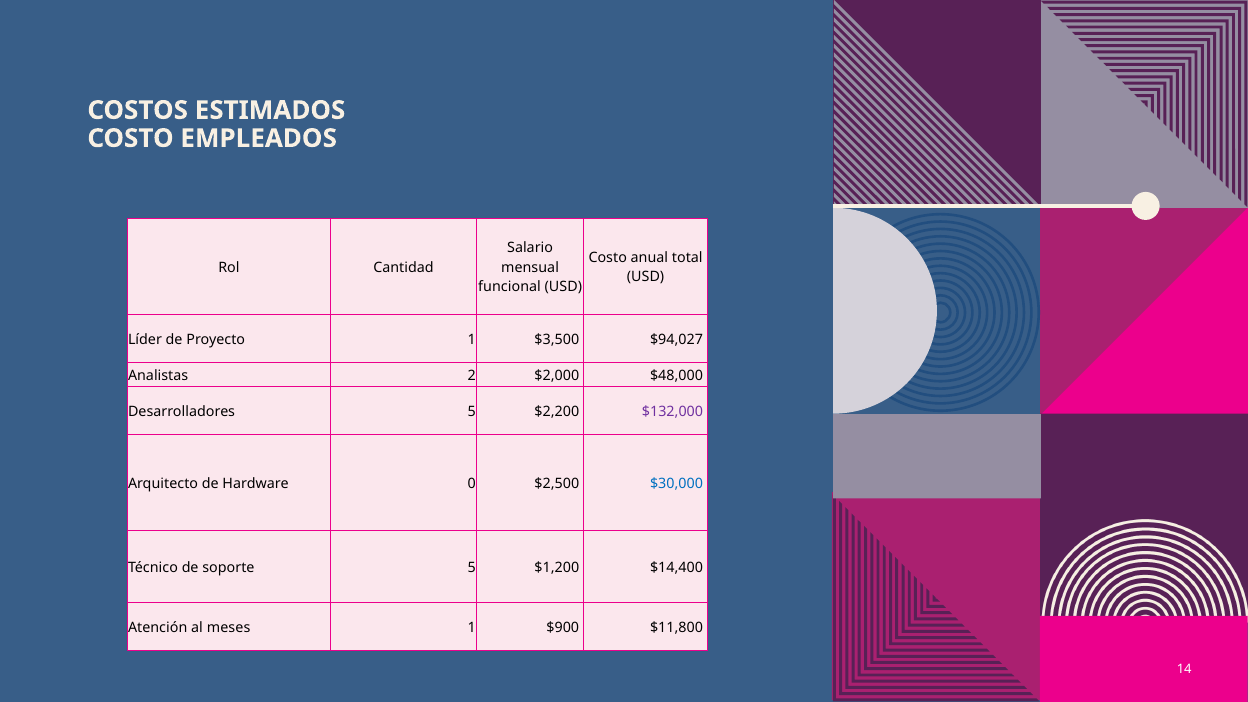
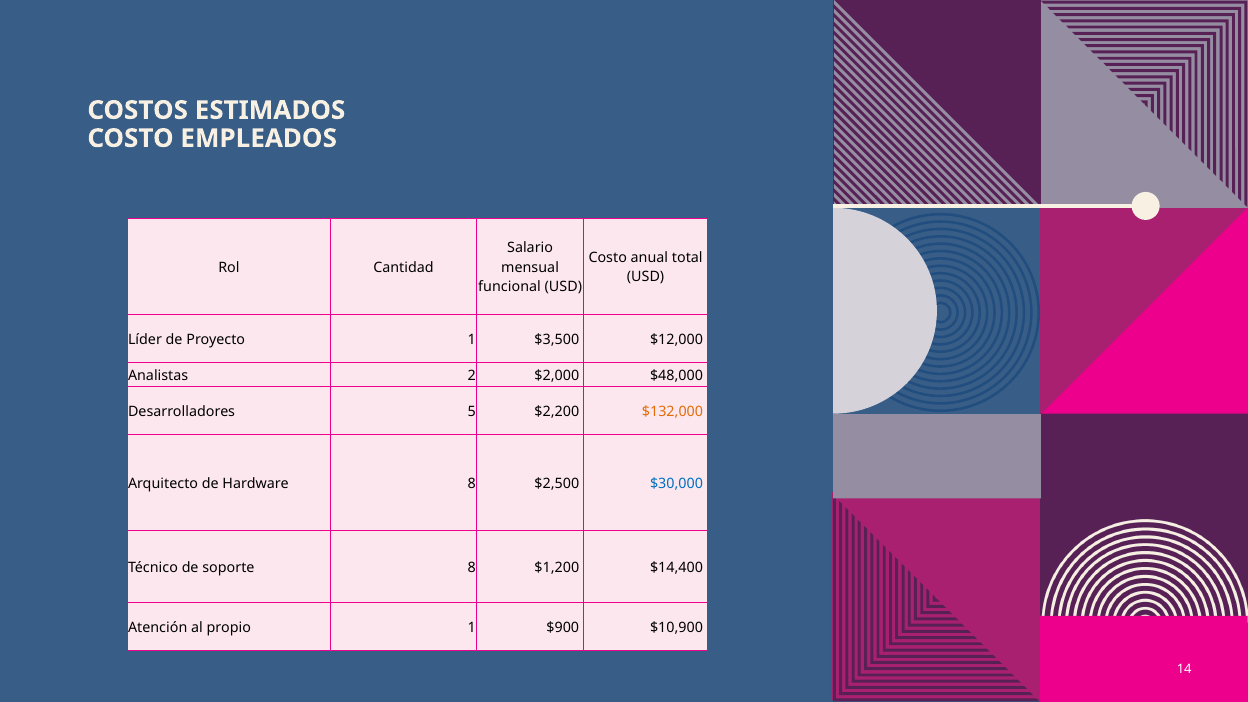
$94,027: $94,027 -> $12,000 (676, 340)
$132,000 colour: purple -> orange (672, 412)
Hardware 0: 0 -> 8 (472, 484)
soporte 5: 5 -> 8 (472, 568)
meses: meses -> propio (229, 628)
$11,800: $11,800 -> $10,900 (676, 628)
